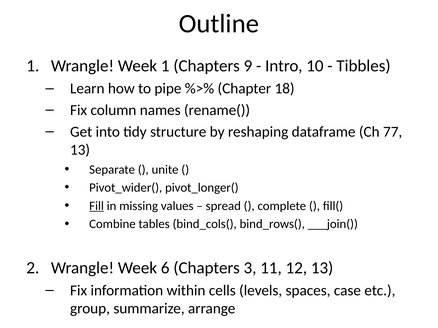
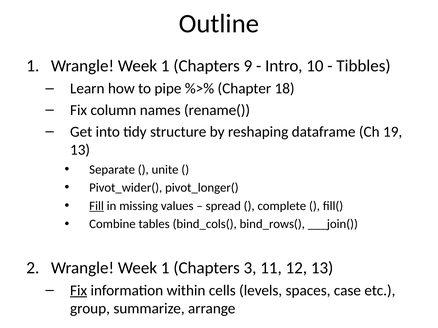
77: 77 -> 19 (393, 132)
2 Wrangle Week 6: 6 -> 1 (165, 268)
Fix underline: none -> present (79, 291)
